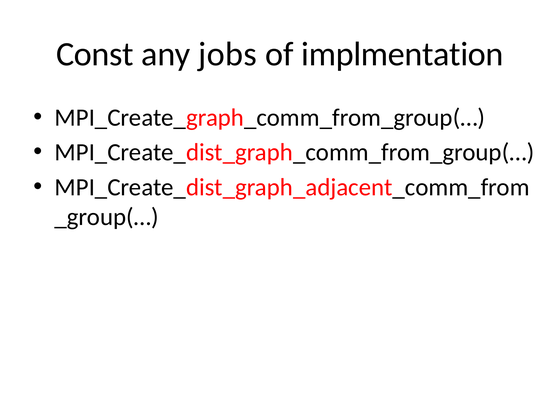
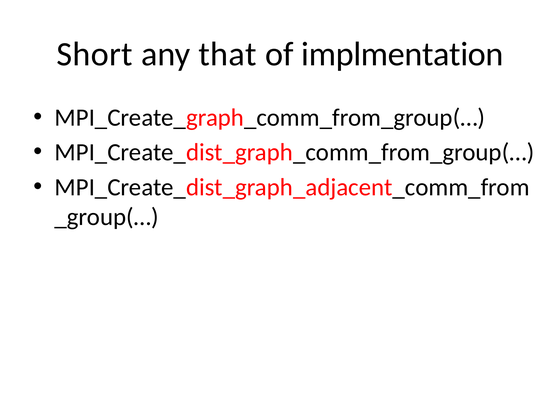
Const: Const -> Short (95, 54)
jobs: jobs -> that (227, 54)
